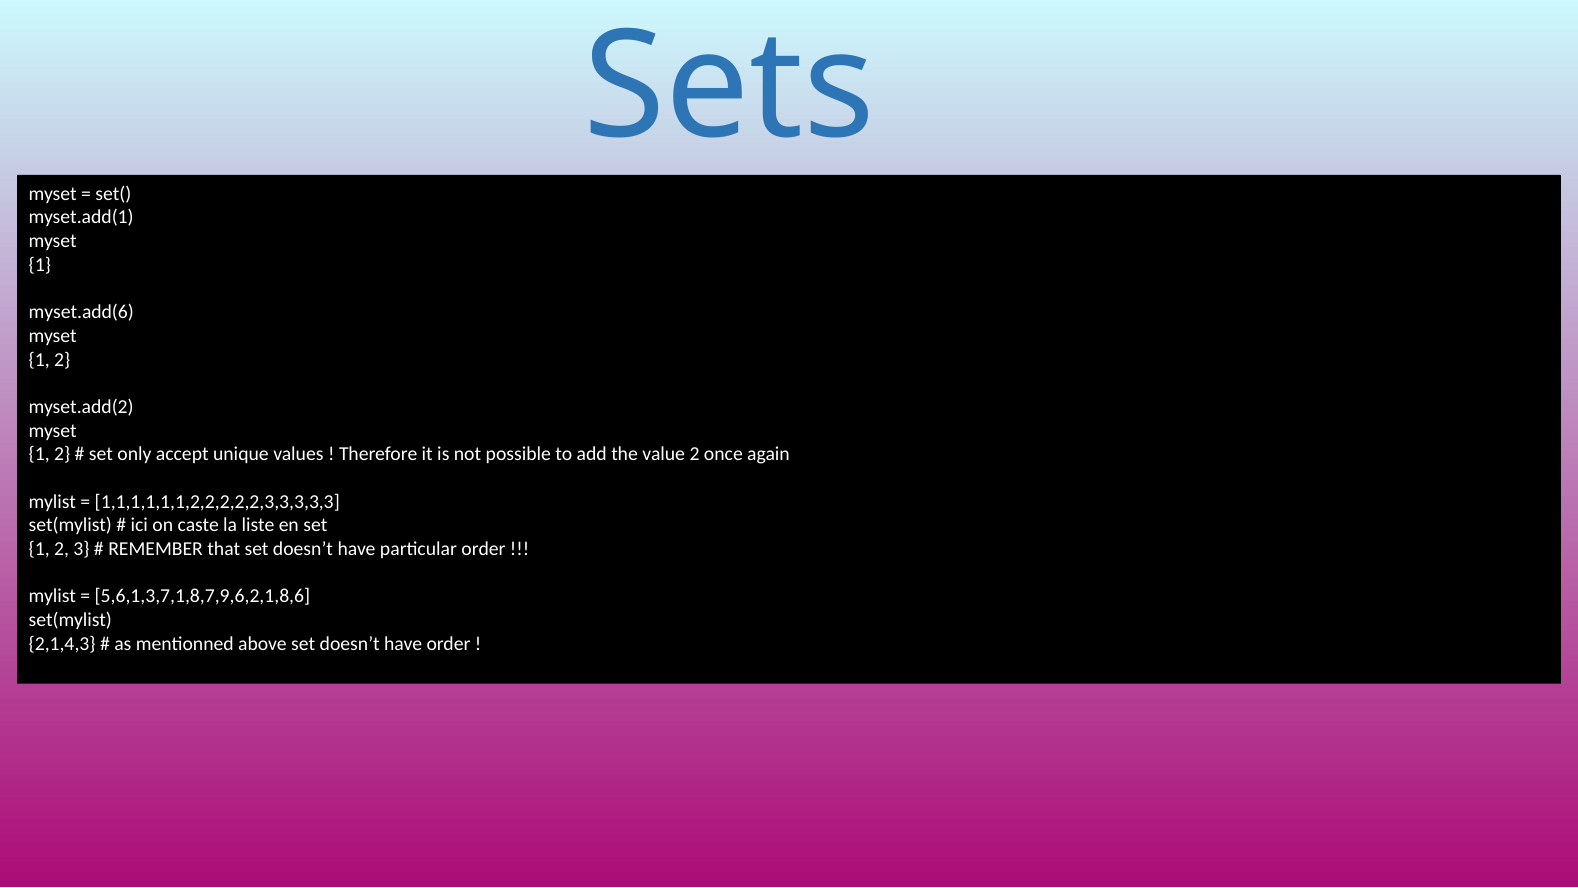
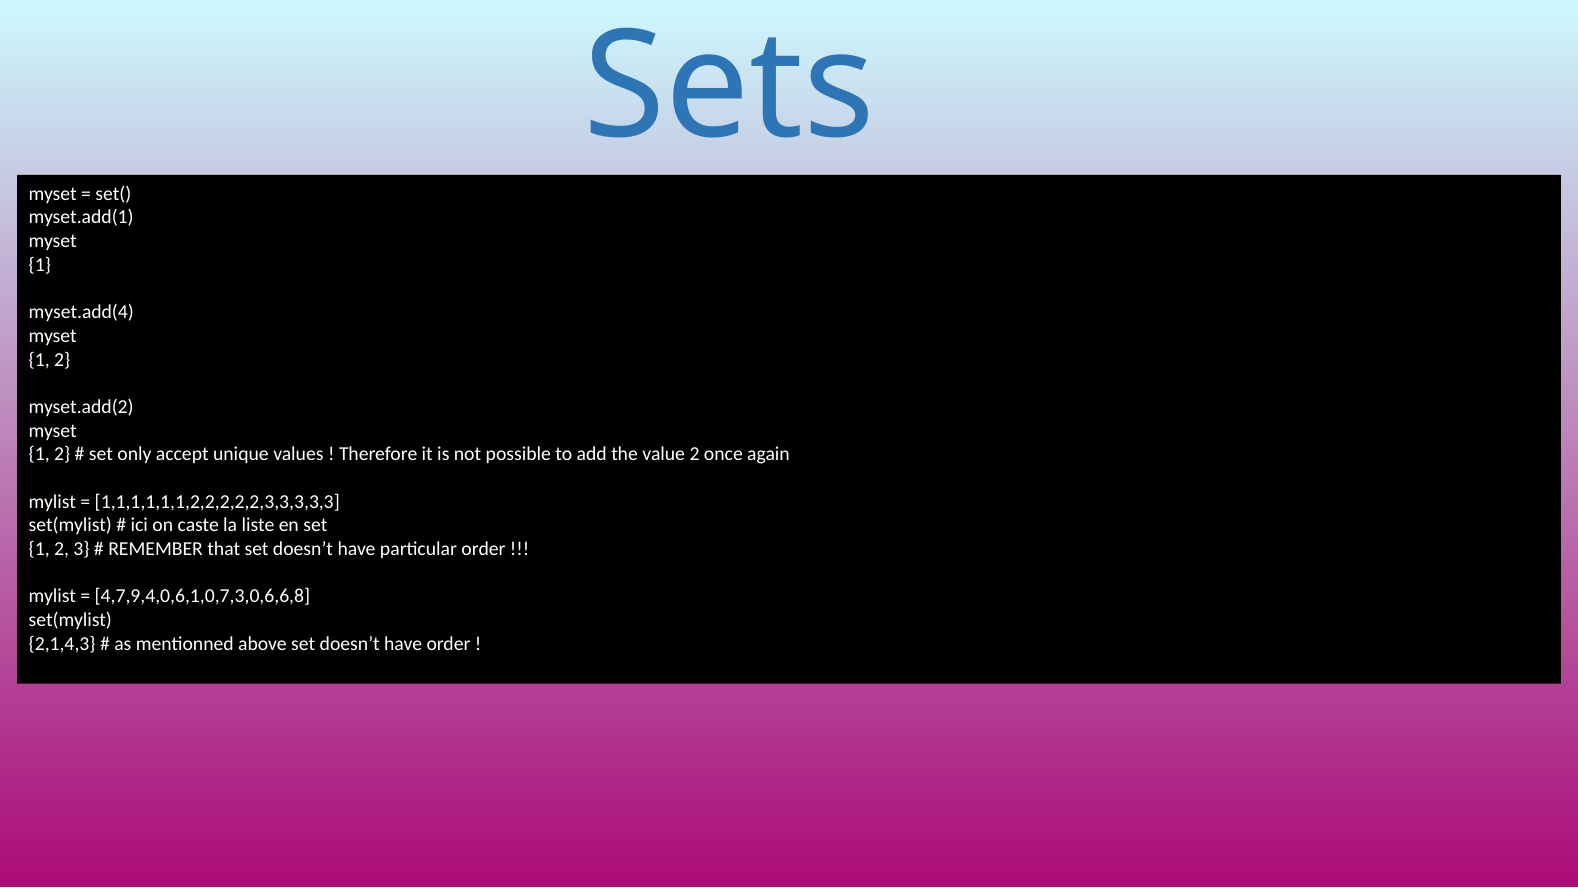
myset.add(6: myset.add(6 -> myset.add(4 (81, 312)
5,6,1,3,7,1,8,7,9,6,2,1,8,6: 5,6,1,3,7,1,8,7,9,6,2,1,8,6 -> 4,7,9,4,0,6,1,0,7,3,0,6,6,8 (202, 596)
